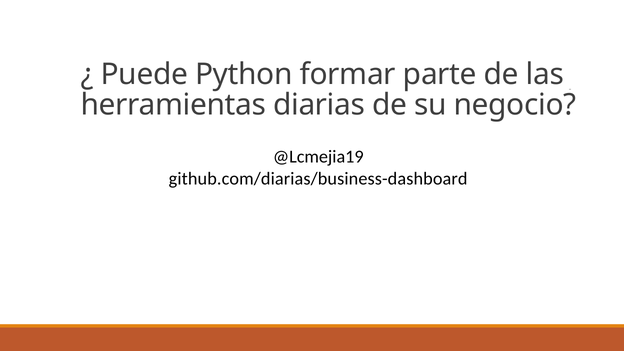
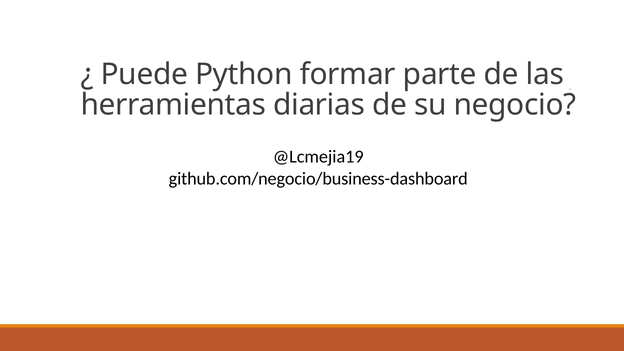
github.com/diarias/business-dashboard: github.com/diarias/business-dashboard -> github.com/negocio/business-dashboard (318, 179)
